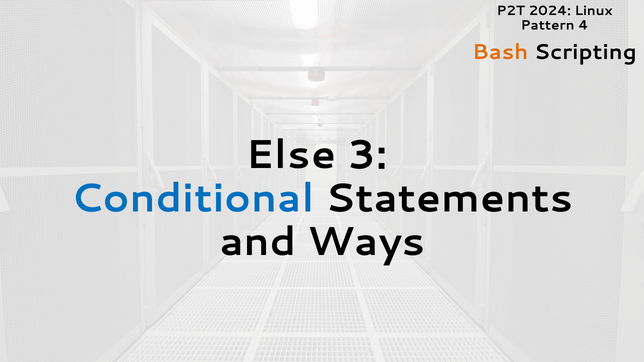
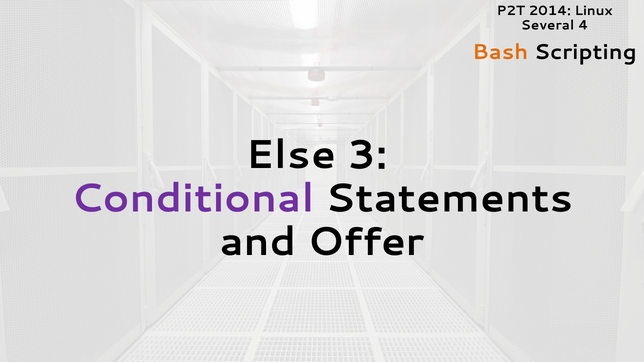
2024: 2024 -> 2014 (550, 11)
Pattern: Pattern -> Several (548, 25)
Conditional colour: blue -> purple (193, 199)
Ways: Ways -> Offer (366, 242)
